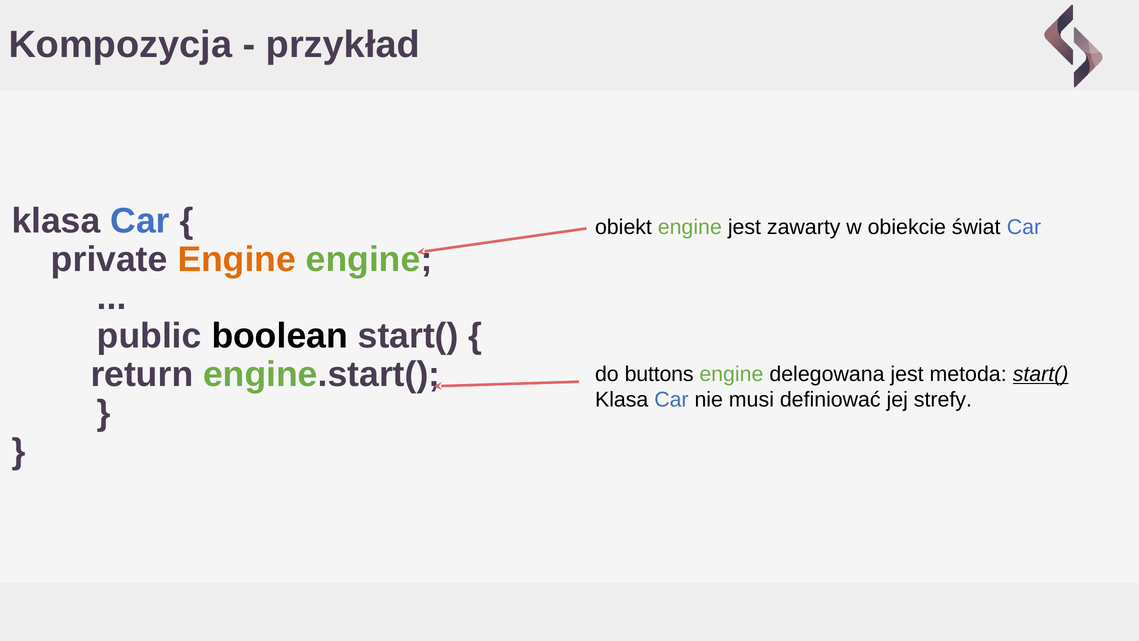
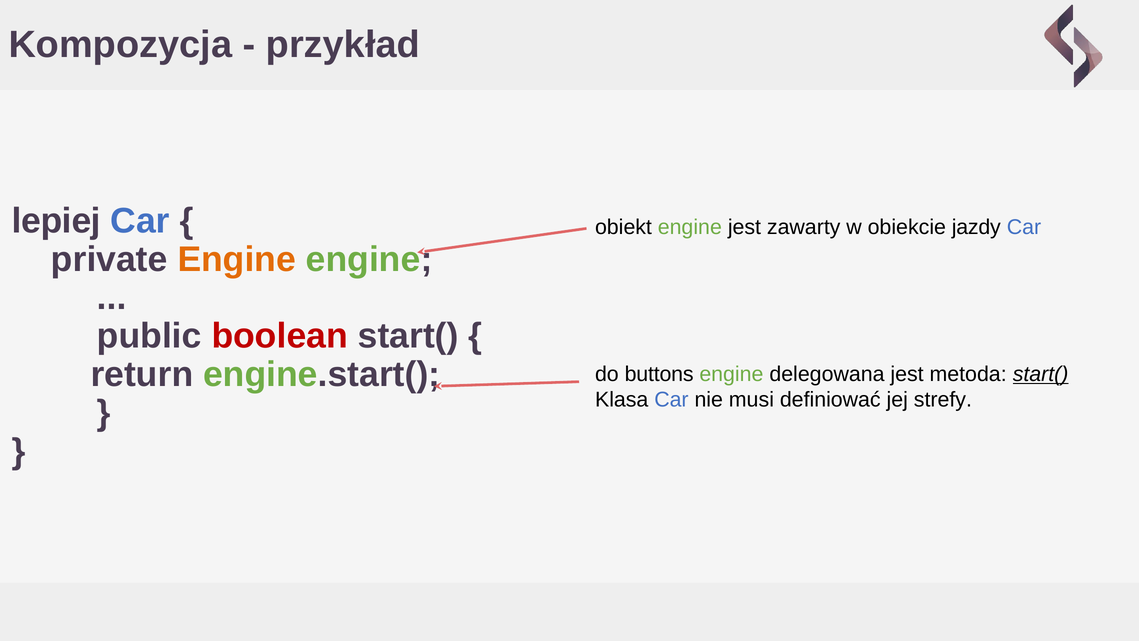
klasa: klasa -> lepiej (56, 221)
świat: świat -> jazdy (976, 227)
boolean colour: black -> red (280, 336)
